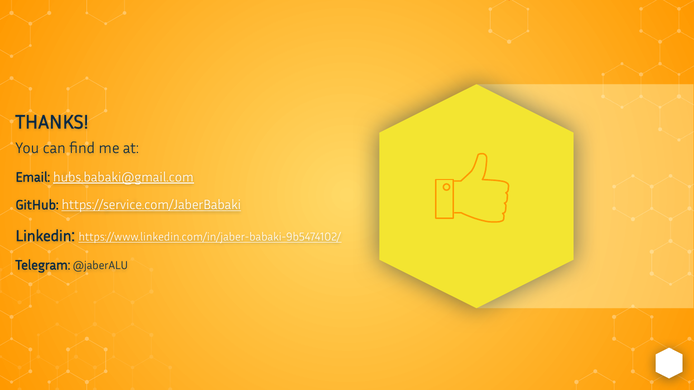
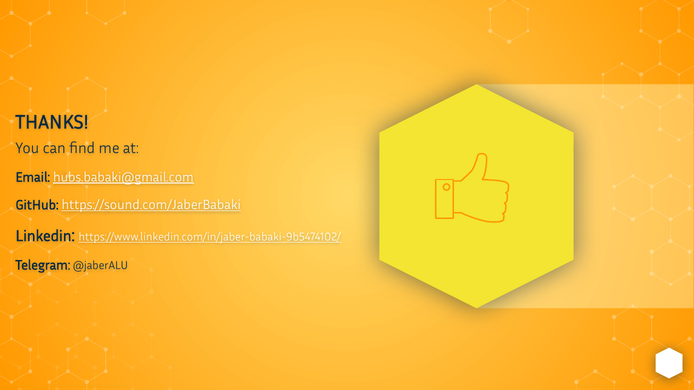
https://service.com/JaberBabaki: https://service.com/JaberBabaki -> https://sound.com/JaberBabaki (151, 205)
